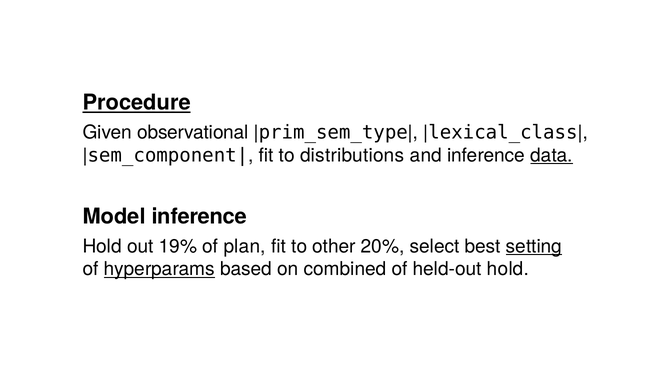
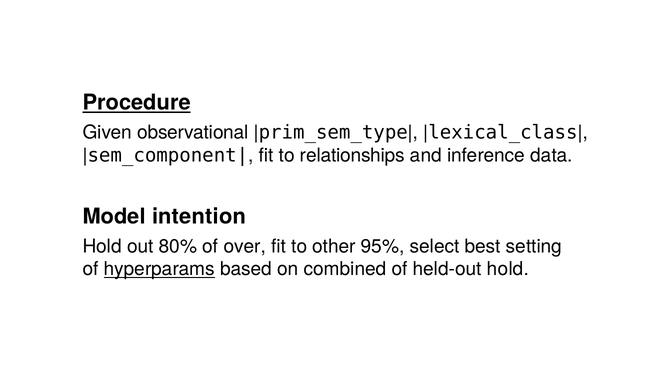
distributions: distributions -> relationships (352, 155)
data underline: present -> none (552, 155)
Model inference: inference -> intention (199, 217)
19%: 19% -> 80% (178, 247)
plan: plan -> over (245, 247)
20%: 20% -> 95% (383, 247)
setting underline: present -> none (534, 247)
